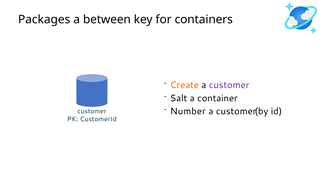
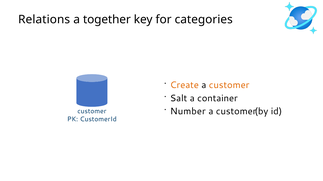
Packages: Packages -> Relations (44, 20)
between: between -> together (107, 20)
containers: containers -> categories (204, 20)
customer colour: purple -> orange (229, 85)
